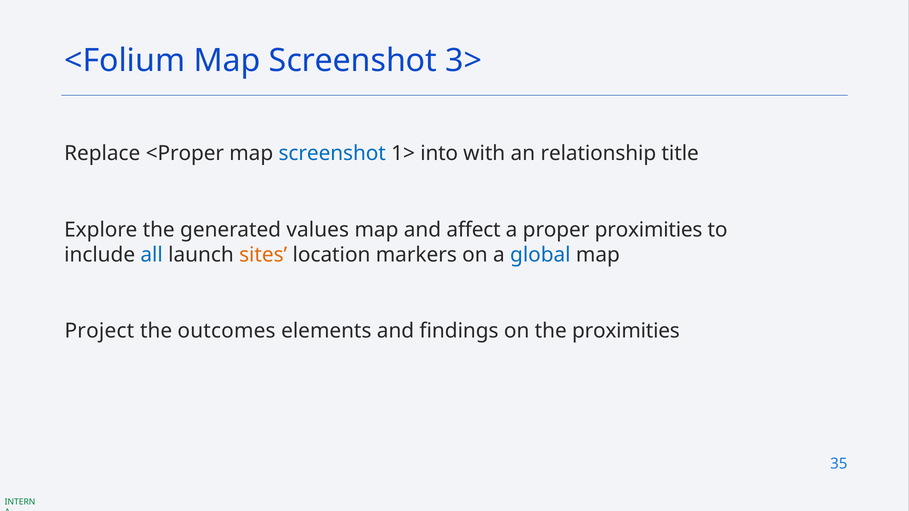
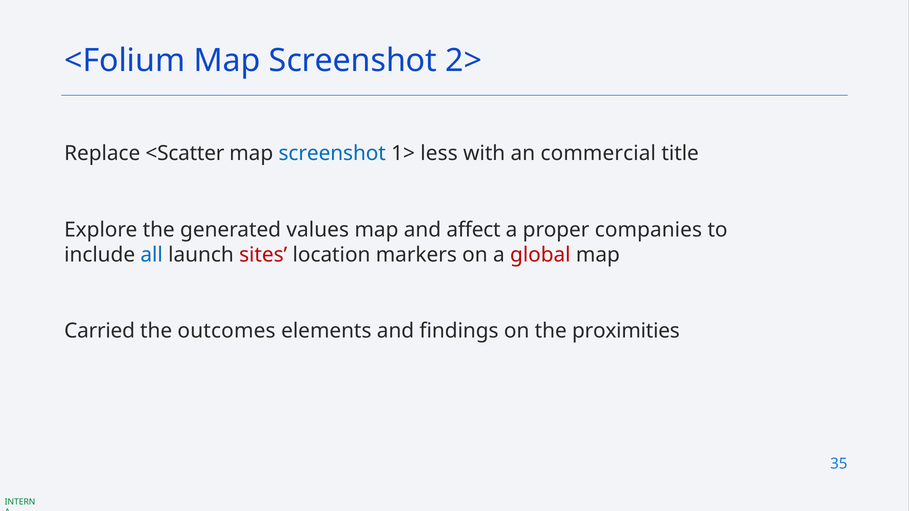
3>: 3> -> 2> (464, 61)
<Proper: <Proper -> <Scatter (185, 153)
into: into -> less (439, 153)
relationship: relationship -> commercial (598, 153)
proper proximities: proximities -> companies (648, 230)
sites colour: orange -> red (263, 255)
global colour: blue -> red (540, 255)
Project: Project -> Carried (100, 331)
